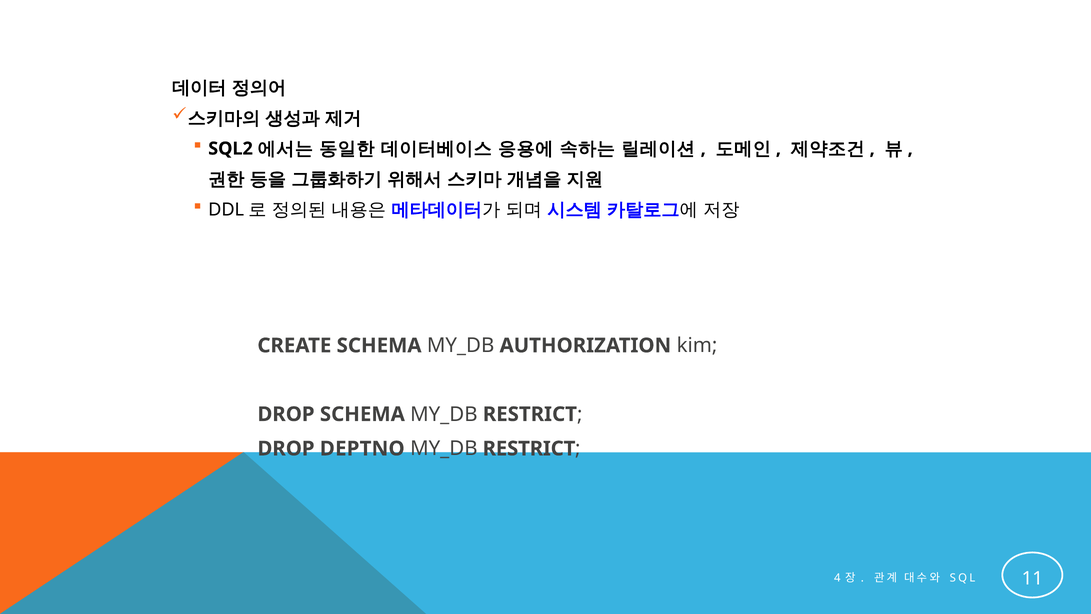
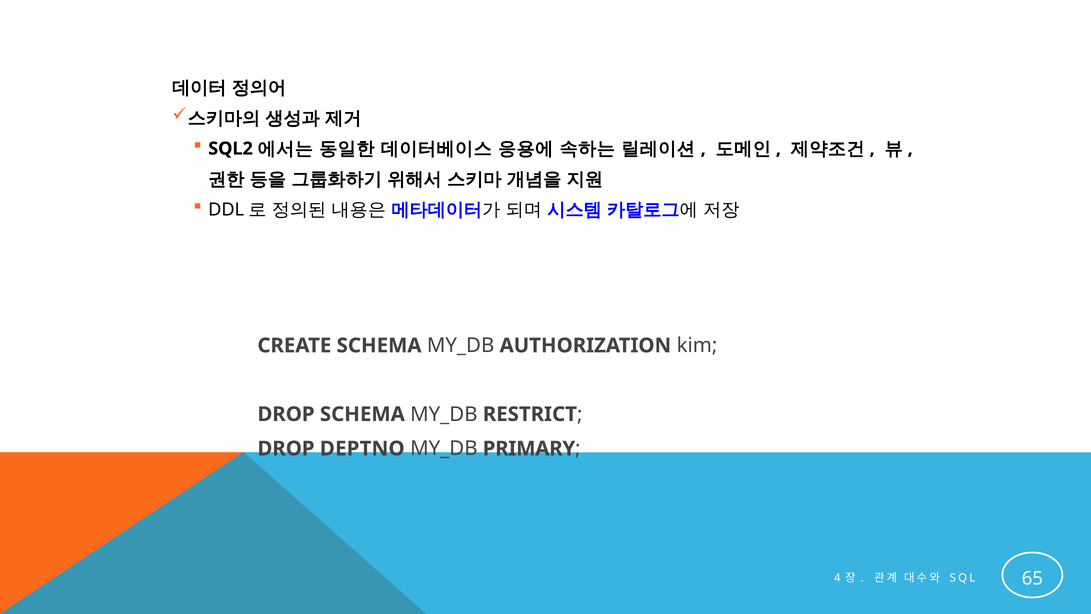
RESTRICT: RESTRICT -> PRIMARY (529, 448)
11: 11 -> 65 (1032, 578)
